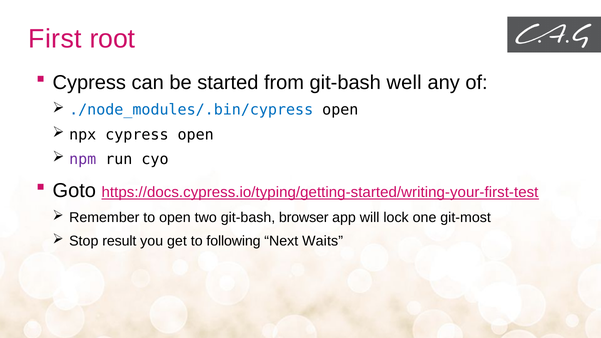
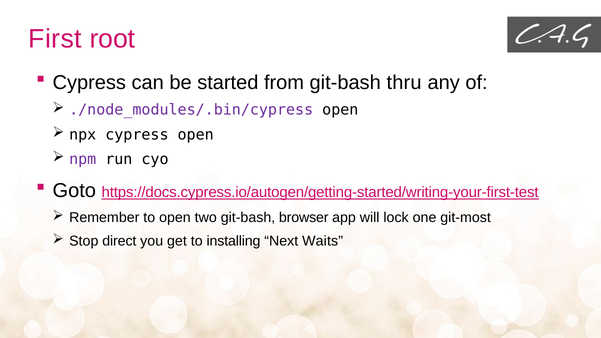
well: well -> thru (404, 83)
./node_modules/.bin/cypress colour: blue -> purple (191, 110)
https://docs.cypress.io/typing/getting-started/writing-your-first-test: https://docs.cypress.io/typing/getting-started/writing-your-first-test -> https://docs.cypress.io/autogen/getting-started/writing-your-first-test (320, 192)
result: result -> direct (119, 241)
following: following -> installing (234, 241)
